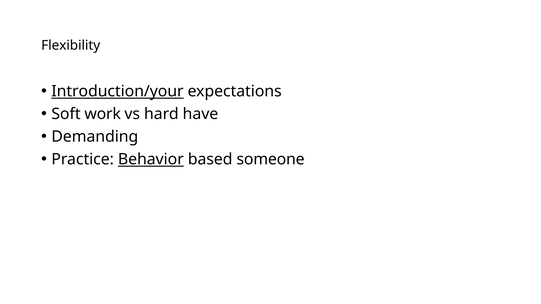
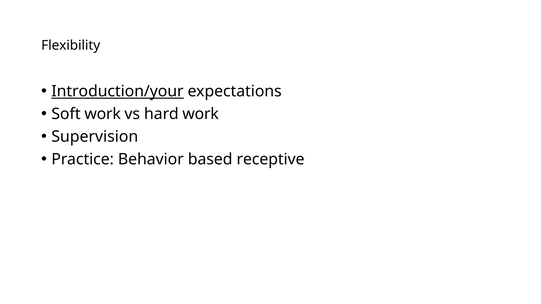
hard have: have -> work (201, 114)
Demanding: Demanding -> Supervision (95, 137)
Behavior underline: present -> none (151, 160)
someone: someone -> receptive (271, 160)
